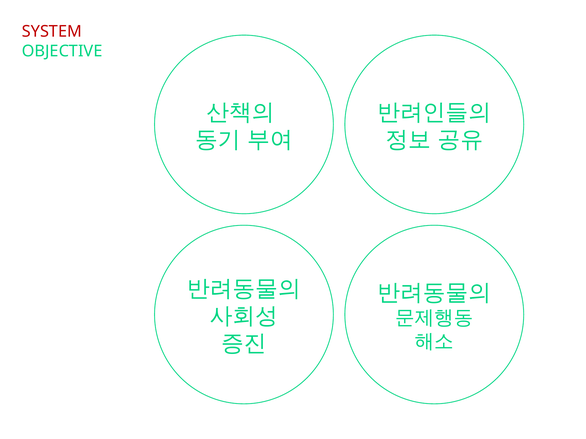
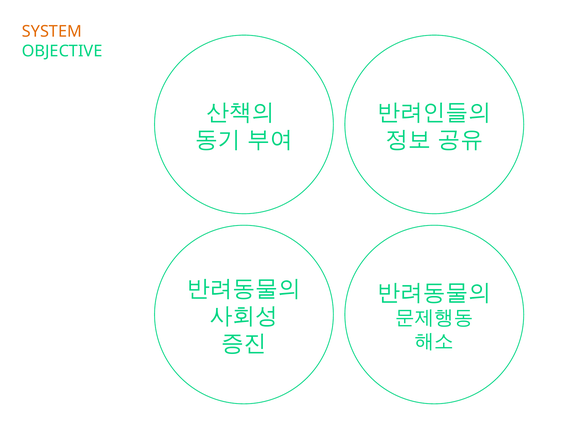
SYSTEM colour: red -> orange (52, 32)
